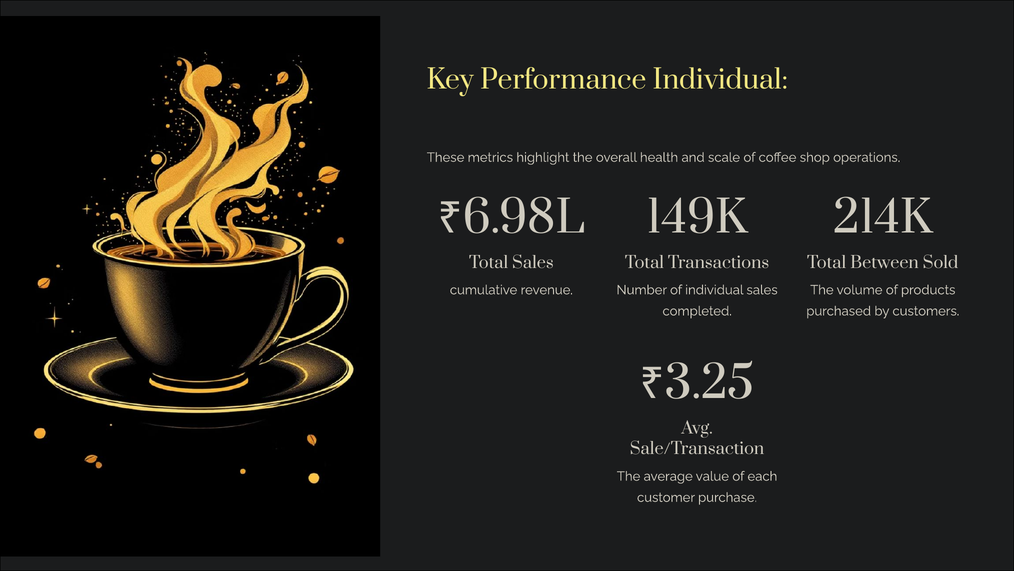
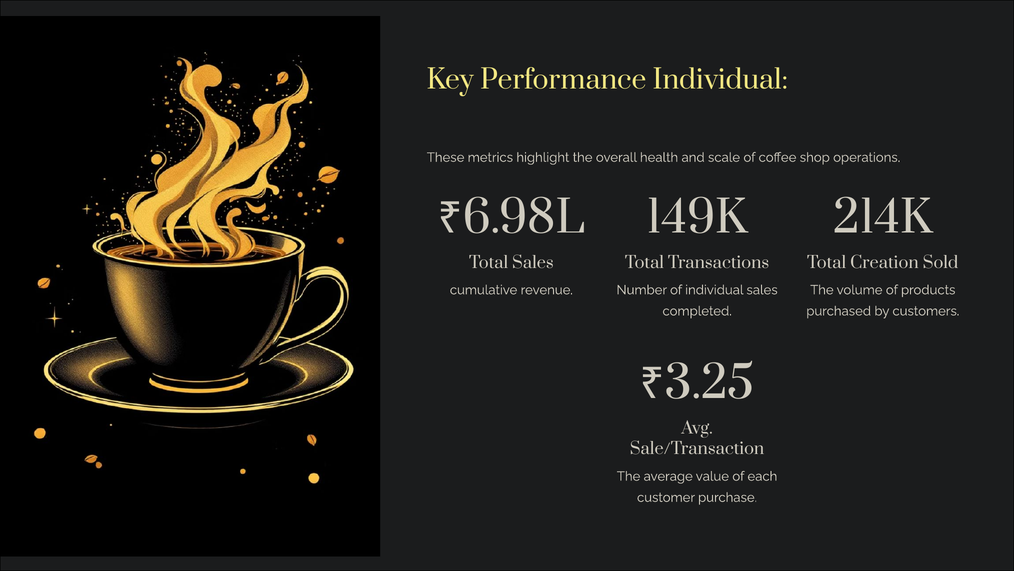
Between: Between -> Creation (884, 262)
